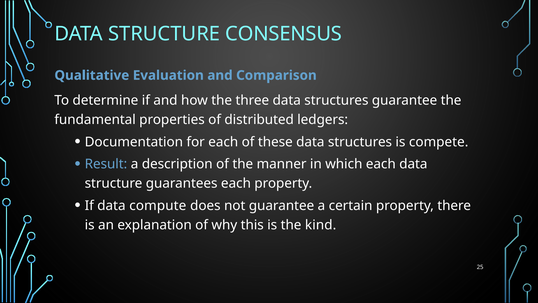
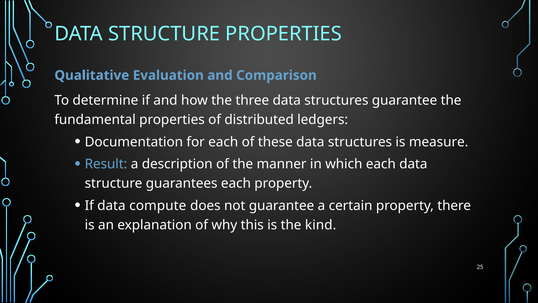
STRUCTURE CONSENSUS: CONSENSUS -> PROPERTIES (284, 34)
compete: compete -> measure (439, 142)
